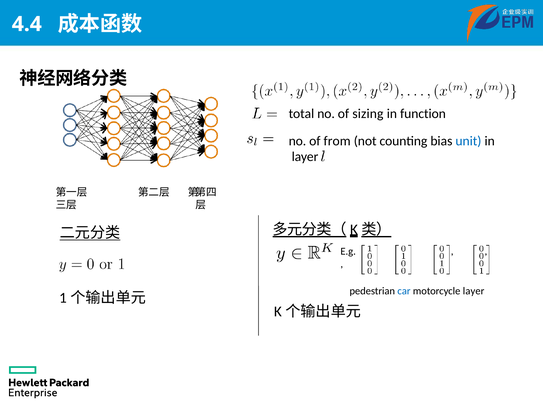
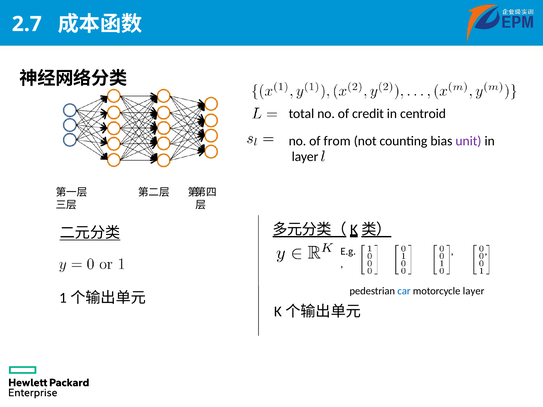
4.4: 4.4 -> 2.7 (27, 24)
sizing: sizing -> credit (368, 114)
function: function -> centroid (423, 114)
unit colour: blue -> purple (468, 141)
